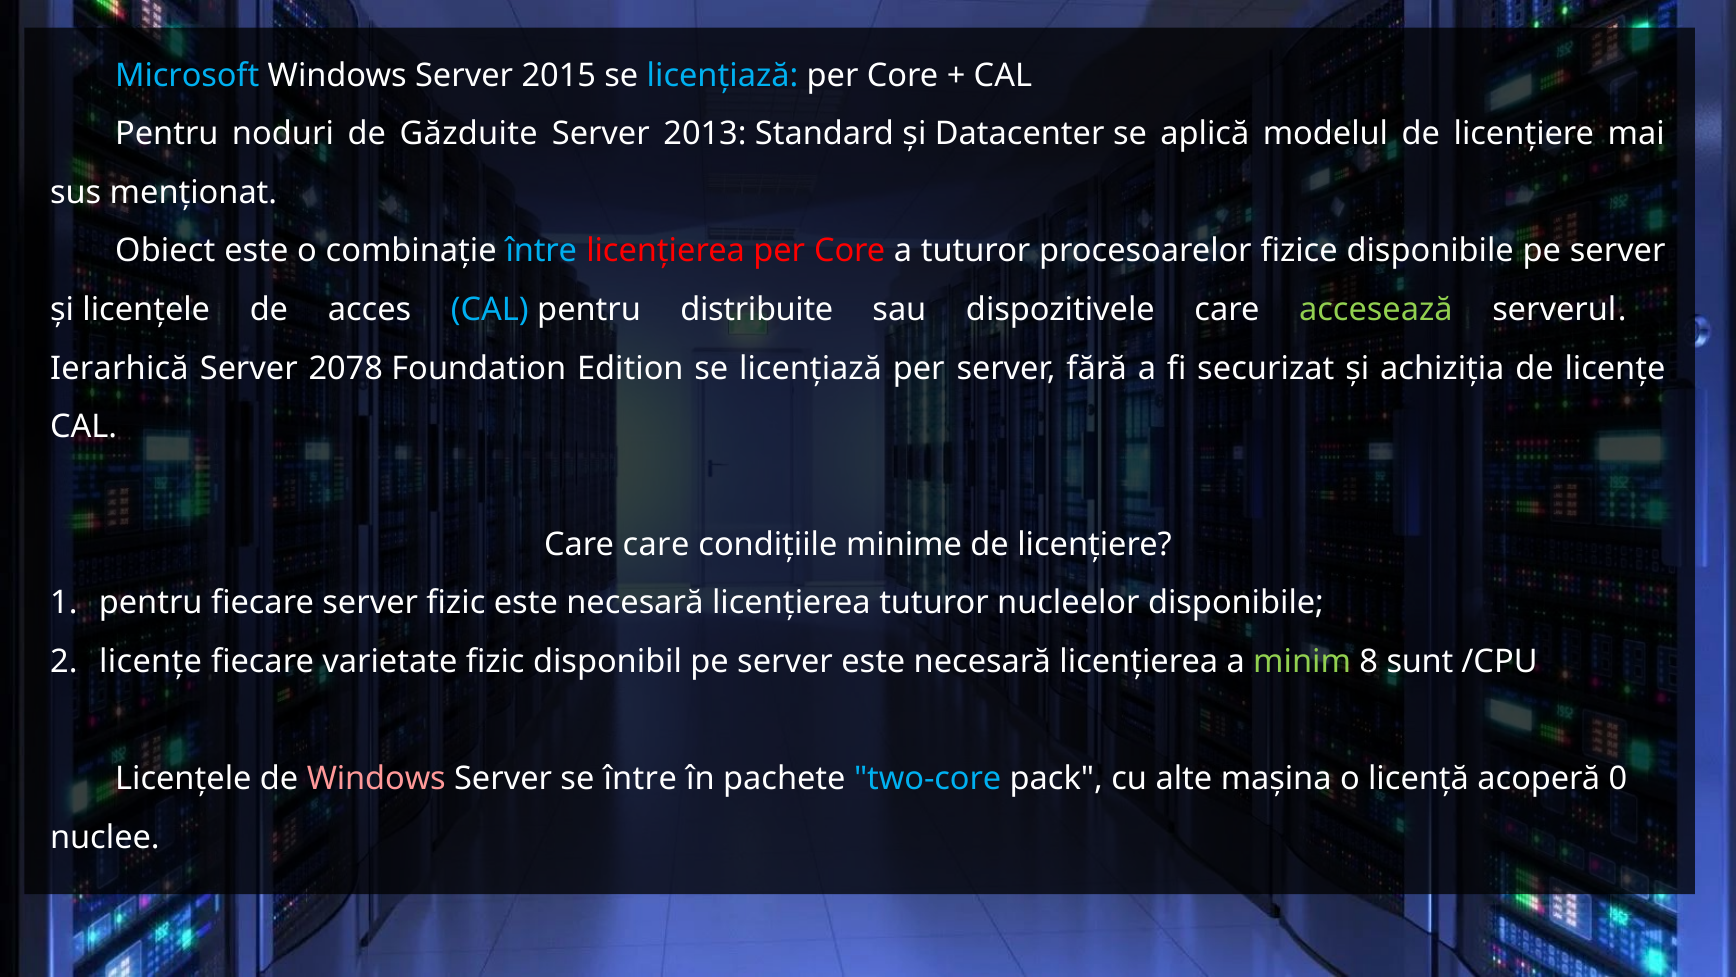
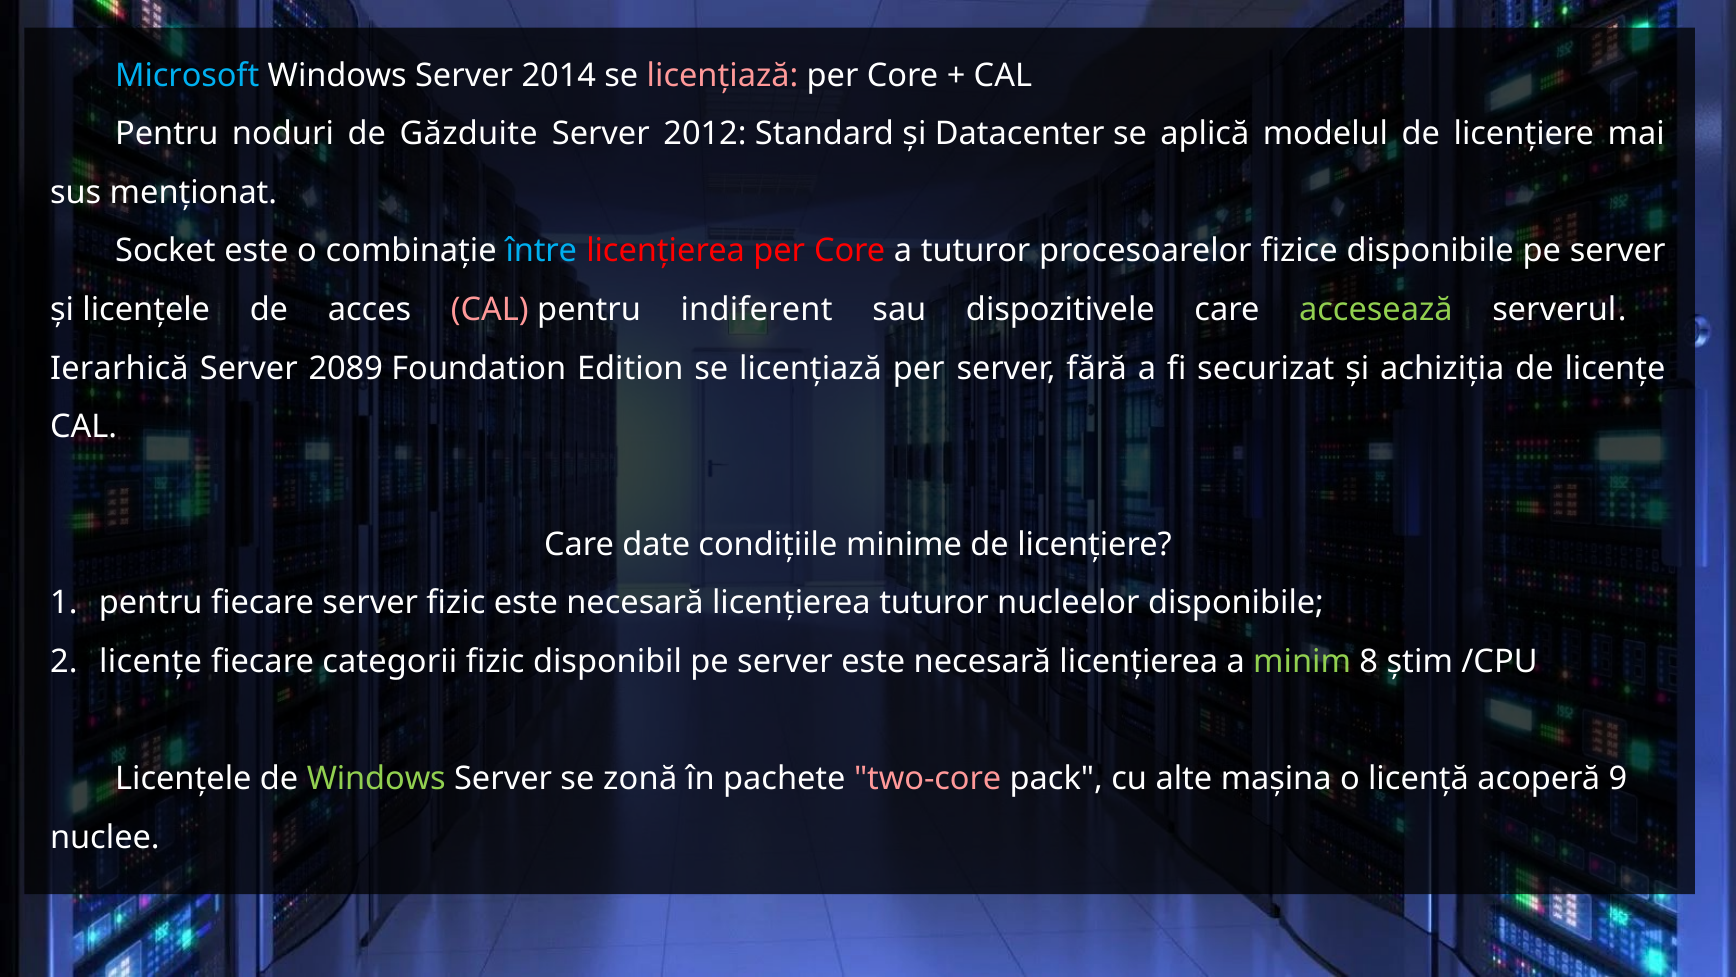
2015: 2015 -> 2014 (559, 75)
licențiază colour: light blue -> pink (723, 75)
2013: 2013 -> 2012 (705, 134)
Obiect: Obiect -> Socket (165, 251)
CAL colour: light blue -> pink (490, 310)
distribuite: distribuite -> indiferent (757, 310)
2078: 2078 -> 2089 (346, 368)
Care care: care -> date (656, 544)
varietate: varietate -> categorii (390, 661)
sunt: sunt -> știm (1420, 661)
Windows colour: pink -> light green (376, 778)
se între: între -> zonă (640, 778)
two-core colour: light blue -> pink (928, 778)
0: 0 -> 9 (1618, 778)
